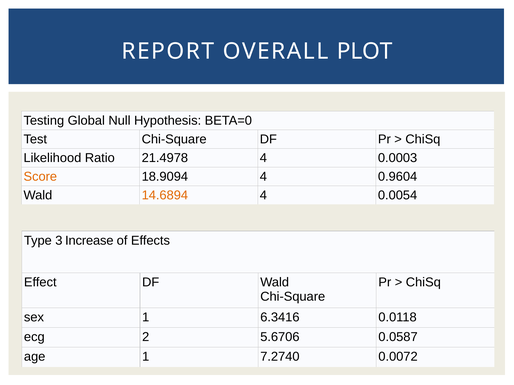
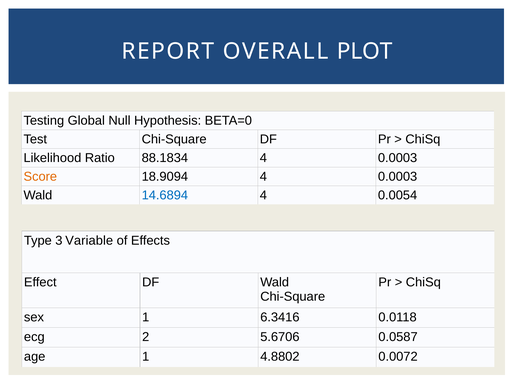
21.4978: 21.4978 -> 88.1834 (165, 158)
18.9094 4 0.9604: 0.9604 -> 0.0003 (398, 177)
14.6894 colour: orange -> blue (165, 196)
Increase: Increase -> Variable (89, 241)
7.2740: 7.2740 -> 4.8802 (280, 357)
